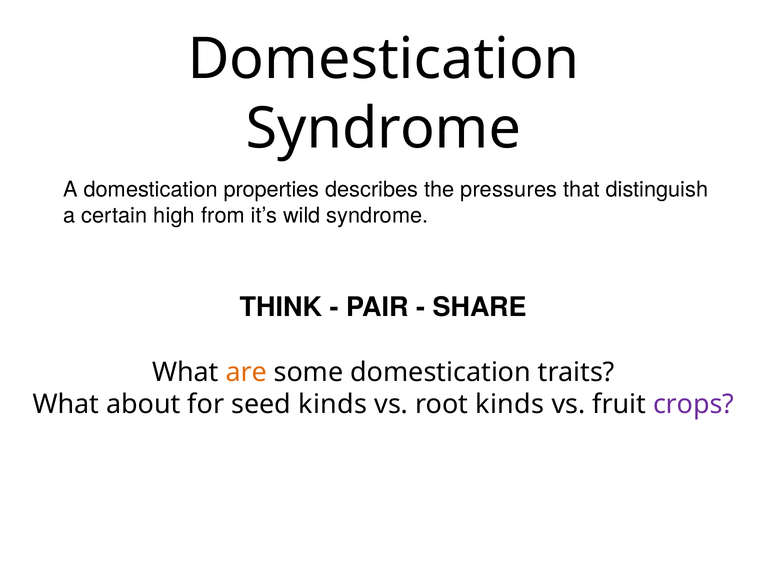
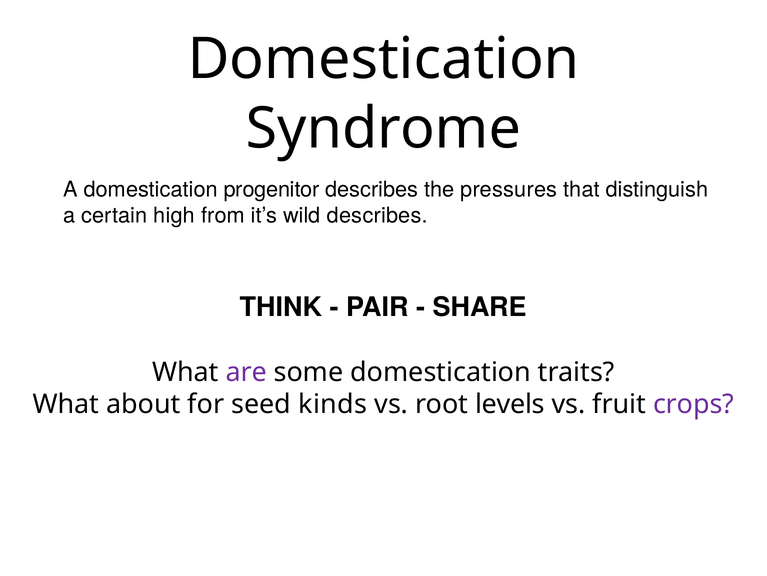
properties: properties -> progenitor (272, 189)
wild syndrome: syndrome -> describes (377, 215)
are colour: orange -> purple (246, 372)
root kinds: kinds -> levels (510, 404)
